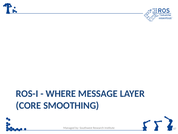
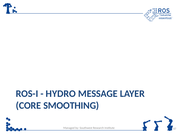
WHERE: WHERE -> HYDRO (61, 93)
